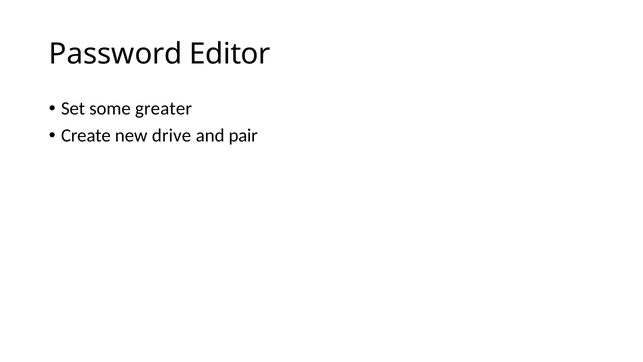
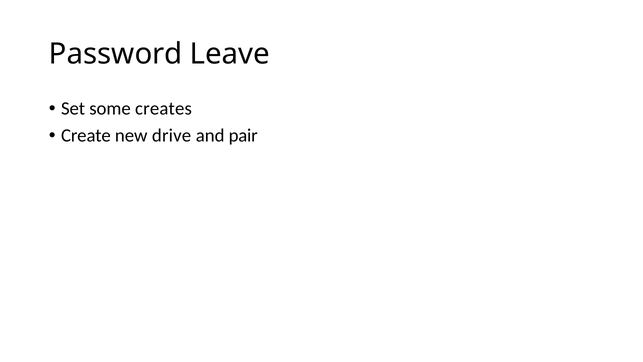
Editor: Editor -> Leave (230, 54)
greater: greater -> creates (163, 109)
